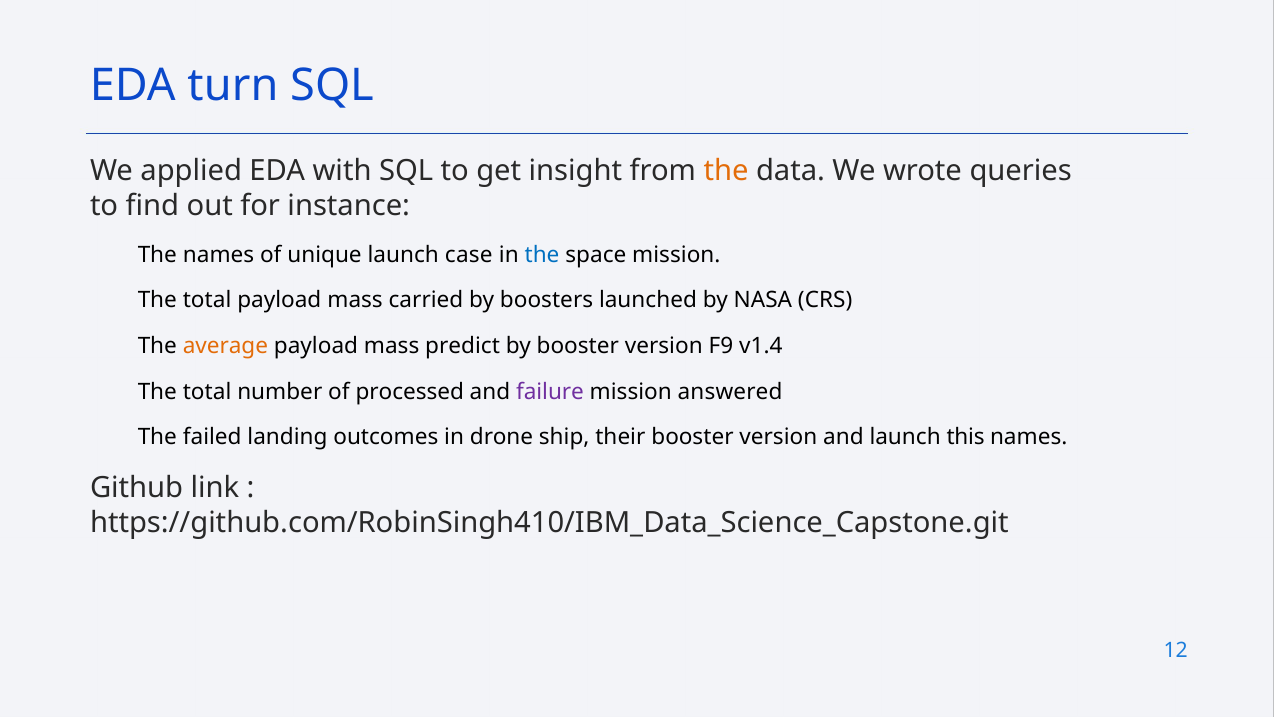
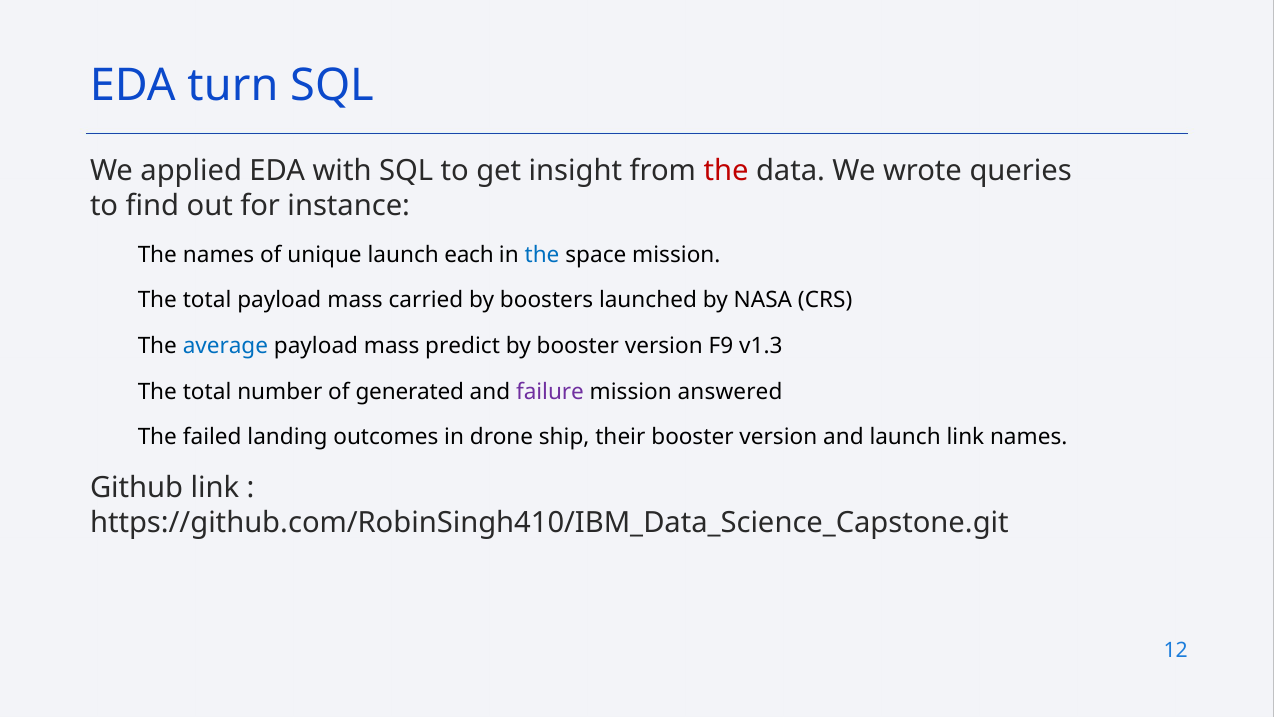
the colour: orange -> red (726, 170)
case: case -> each (469, 254)
average colour: orange -> blue (225, 346)
v1.4: v1.4 -> v1.3 (761, 346)
processed: processed -> generated (410, 391)
launch this: this -> link (965, 437)
